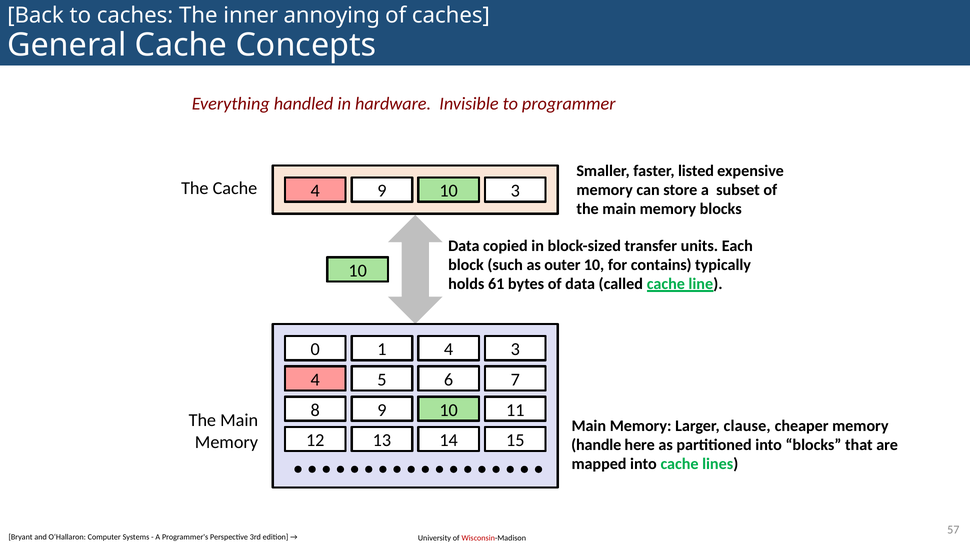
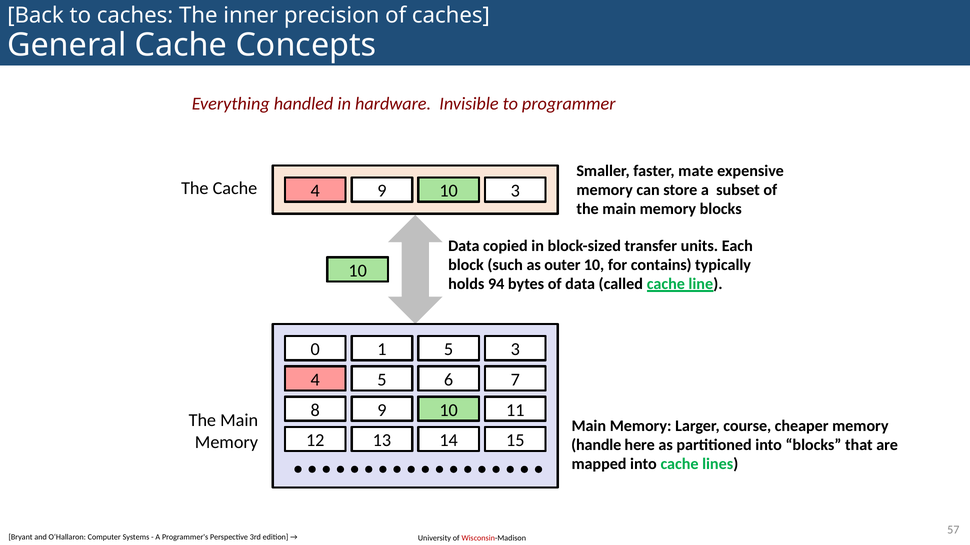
annoying: annoying -> precision (332, 15)
listed: listed -> mate (696, 171)
61: 61 -> 94 (496, 284)
1 4: 4 -> 5 (449, 350)
clause: clause -> course (747, 427)
